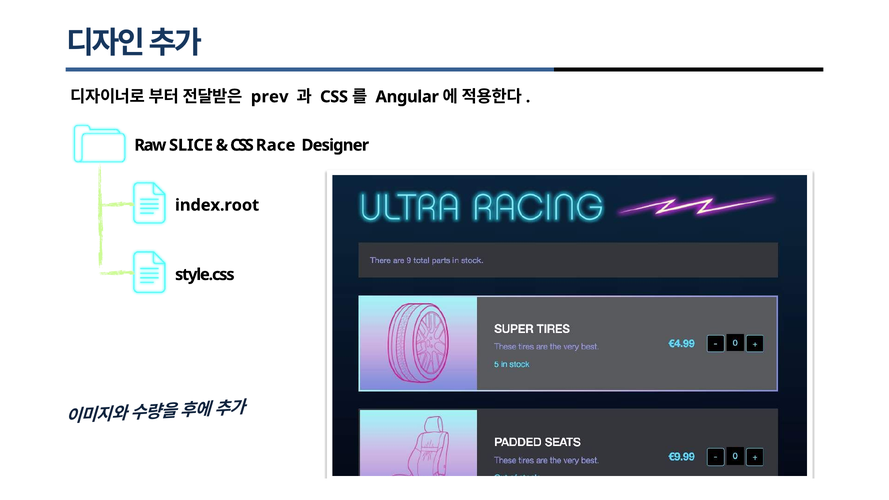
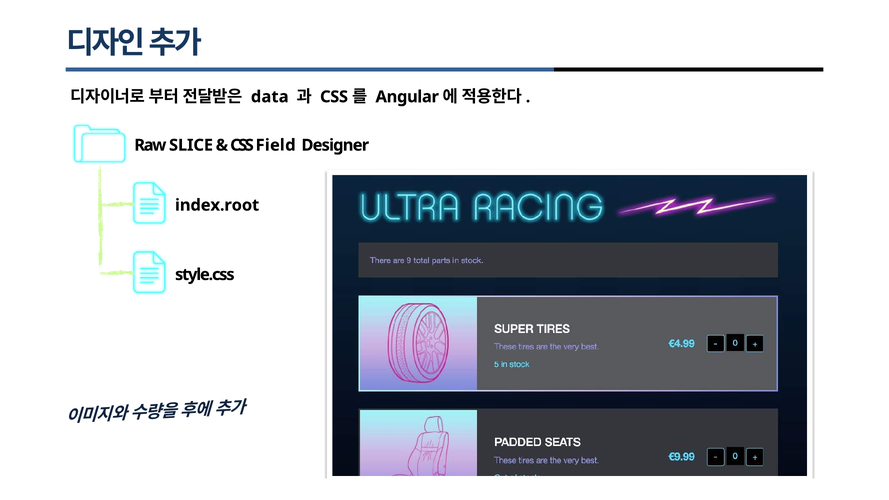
prev: prev -> data (270, 97)
Race: Race -> Field (276, 145)
